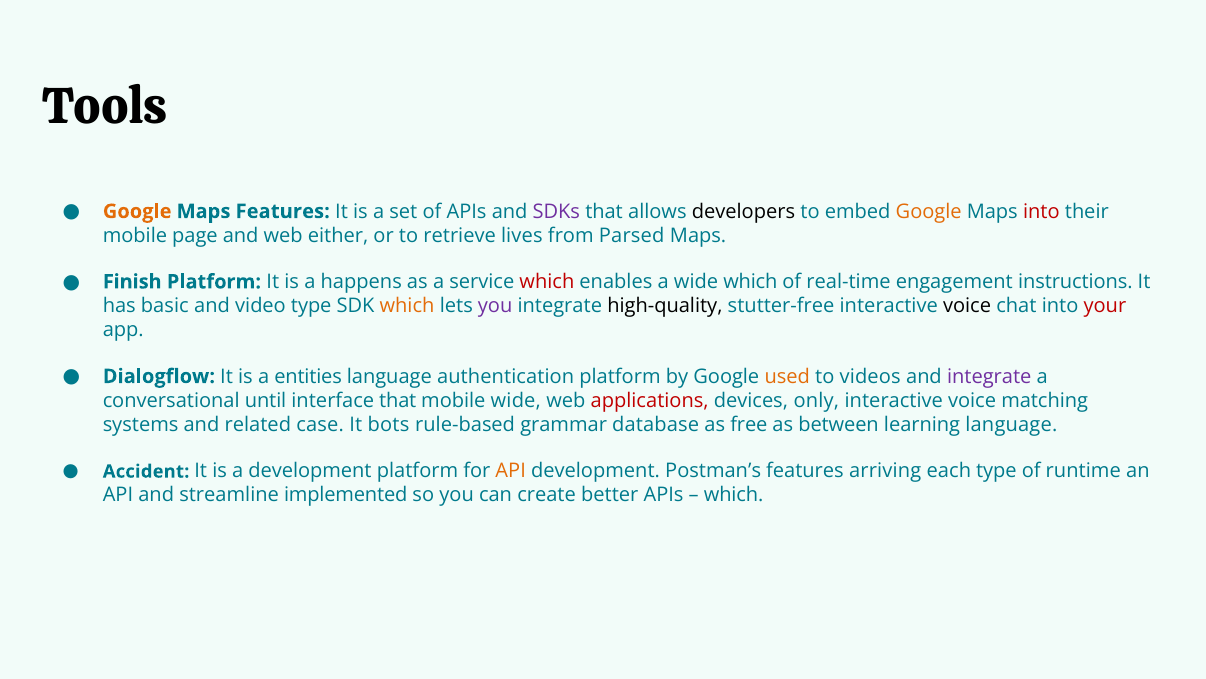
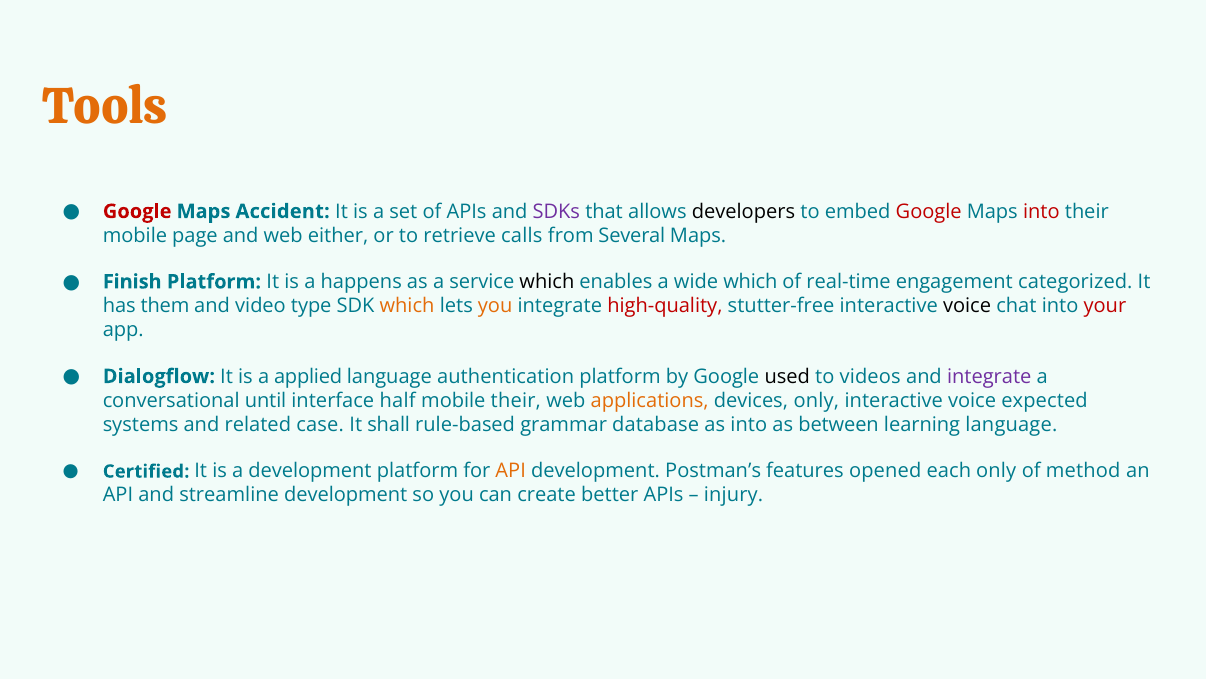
Tools colour: black -> orange (105, 106)
Google colour: orange -> red (137, 211)
Maps Features: Features -> Accident (283, 211)
Google colour: orange -> red (929, 211)
lives: lives -> calls (522, 235)
Parsed: Parsed -> Several (632, 235)
which colour: red -> black (547, 282)
instructions: instructions -> categorized (1075, 282)
basic: basic -> them (165, 306)
you colour: purple -> orange (495, 306)
high-quality colour: black -> red (665, 306)
entities: entities -> applied (308, 376)
used colour: orange -> black (787, 376)
interface that: that -> half (398, 400)
mobile wide: wide -> their (516, 400)
applications colour: red -> orange (650, 400)
matching: matching -> expected (1045, 400)
bots: bots -> shall (389, 424)
as free: free -> into (749, 424)
Accident: Accident -> Certified (146, 471)
arriving: arriving -> opened (885, 471)
each type: type -> only (996, 471)
runtime: runtime -> method (1083, 471)
streamline implemented: implemented -> development (346, 495)
which: which -> injury (733, 495)
